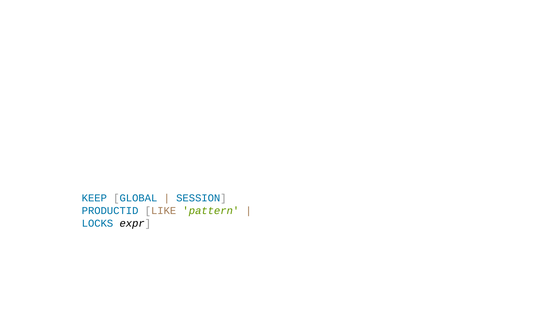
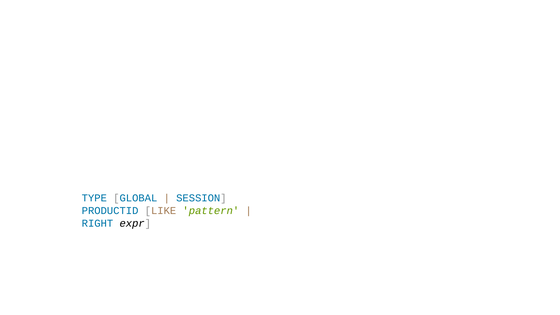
KEEP: KEEP -> TYPE (94, 198)
LOCKS: LOCKS -> RIGHT (97, 223)
